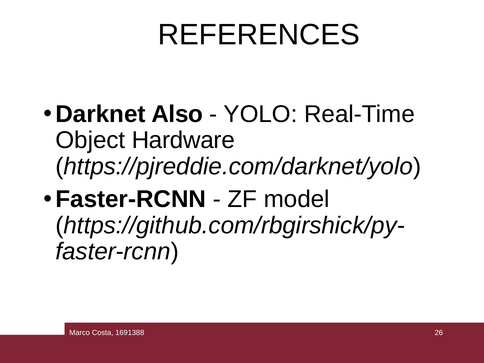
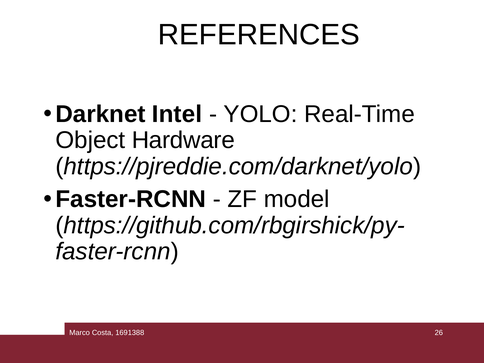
Also: Also -> Intel (177, 114)
